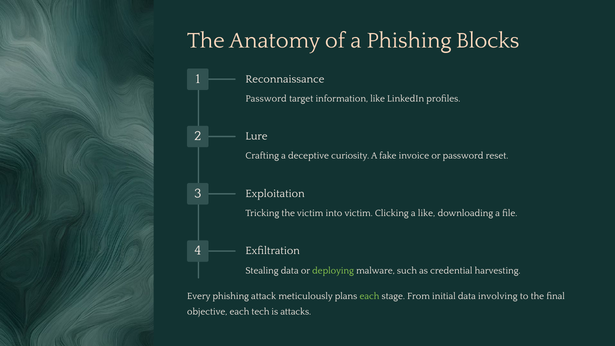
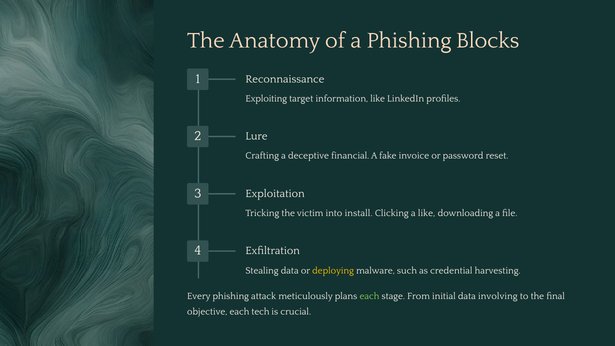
Password: Password -> Exploiting (266, 99)
curiosity: curiosity -> financial (350, 156)
into victim: victim -> install (359, 213)
deploying colour: light green -> yellow (333, 270)
attacks: attacks -> crucial (296, 312)
